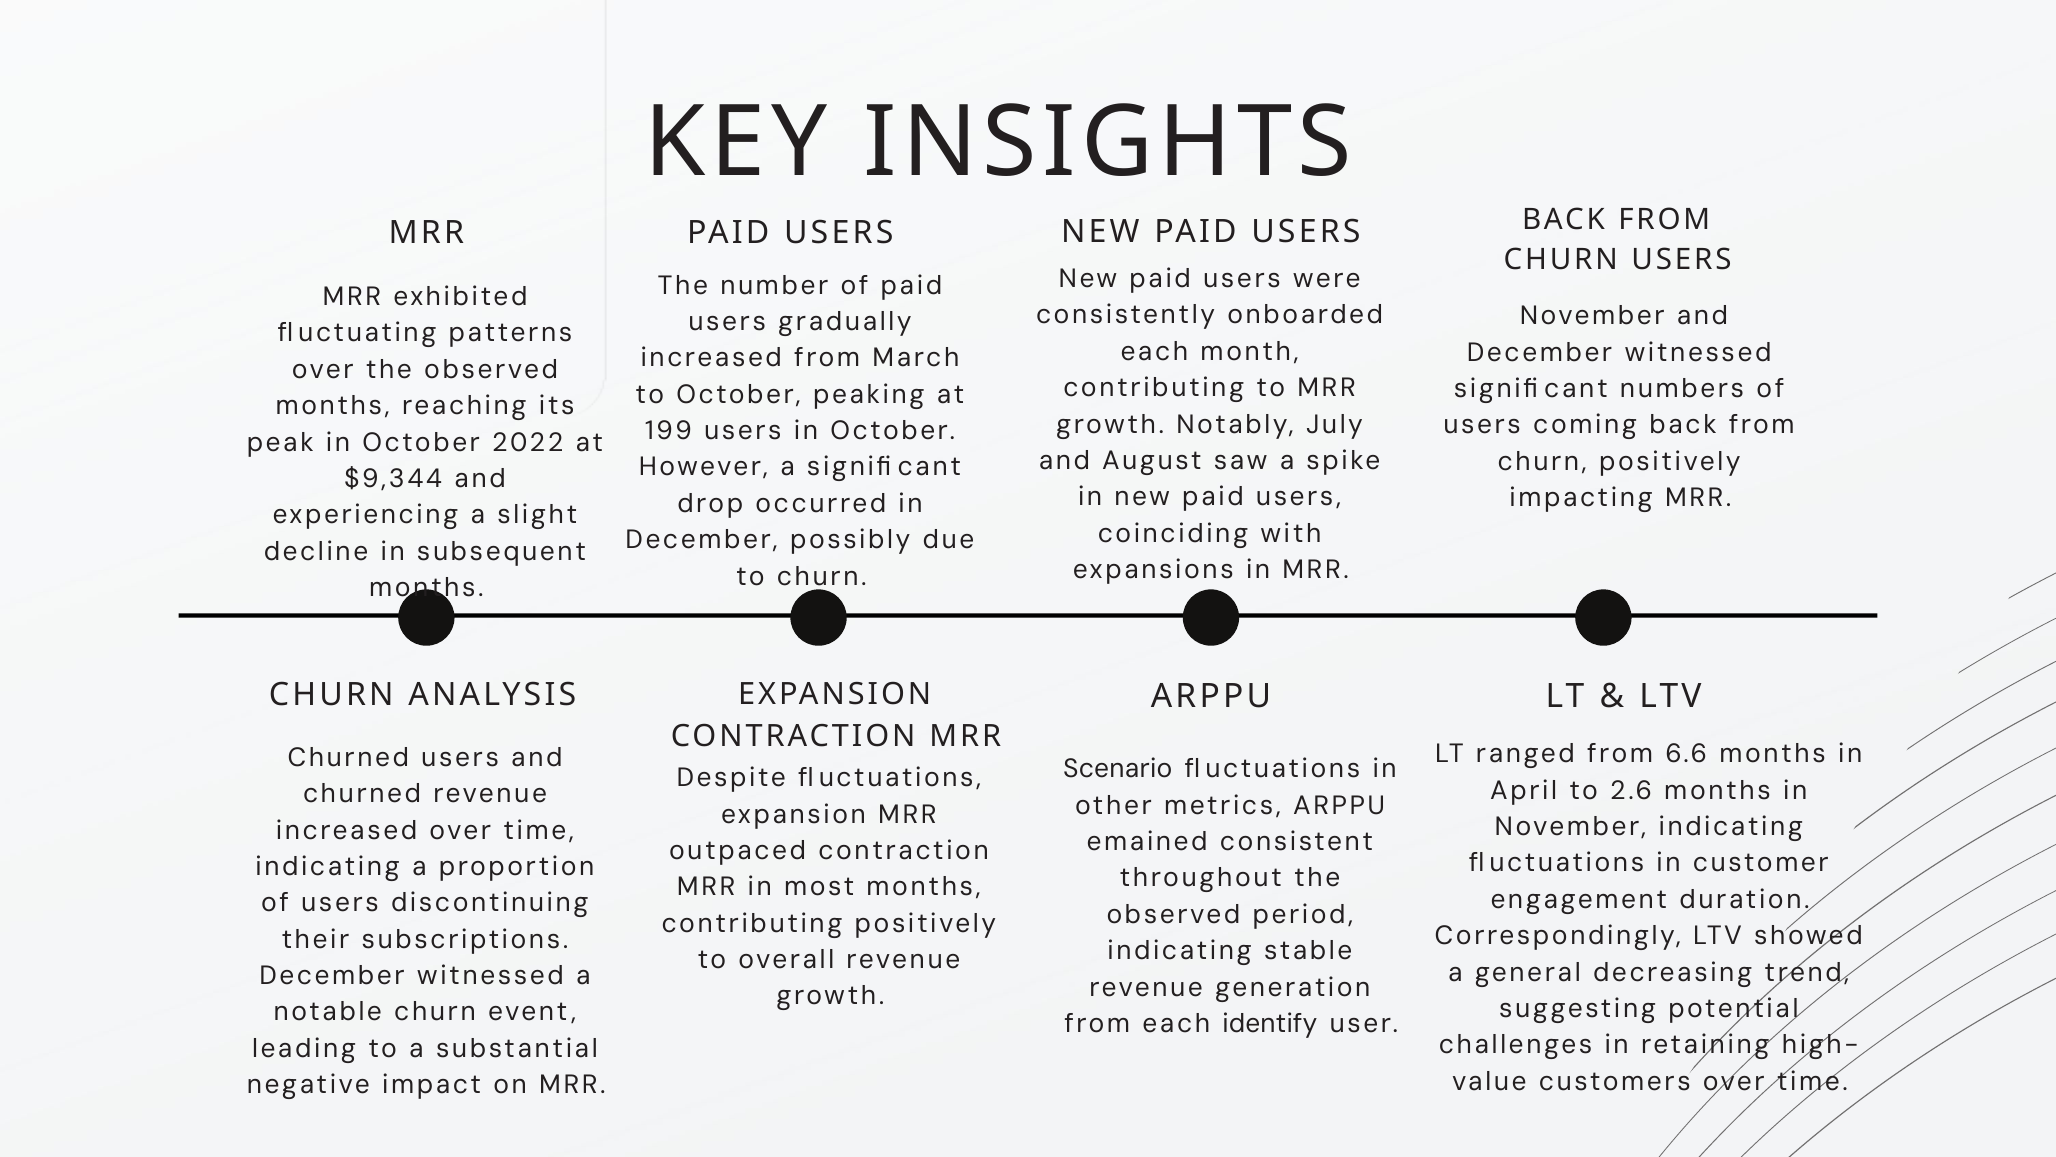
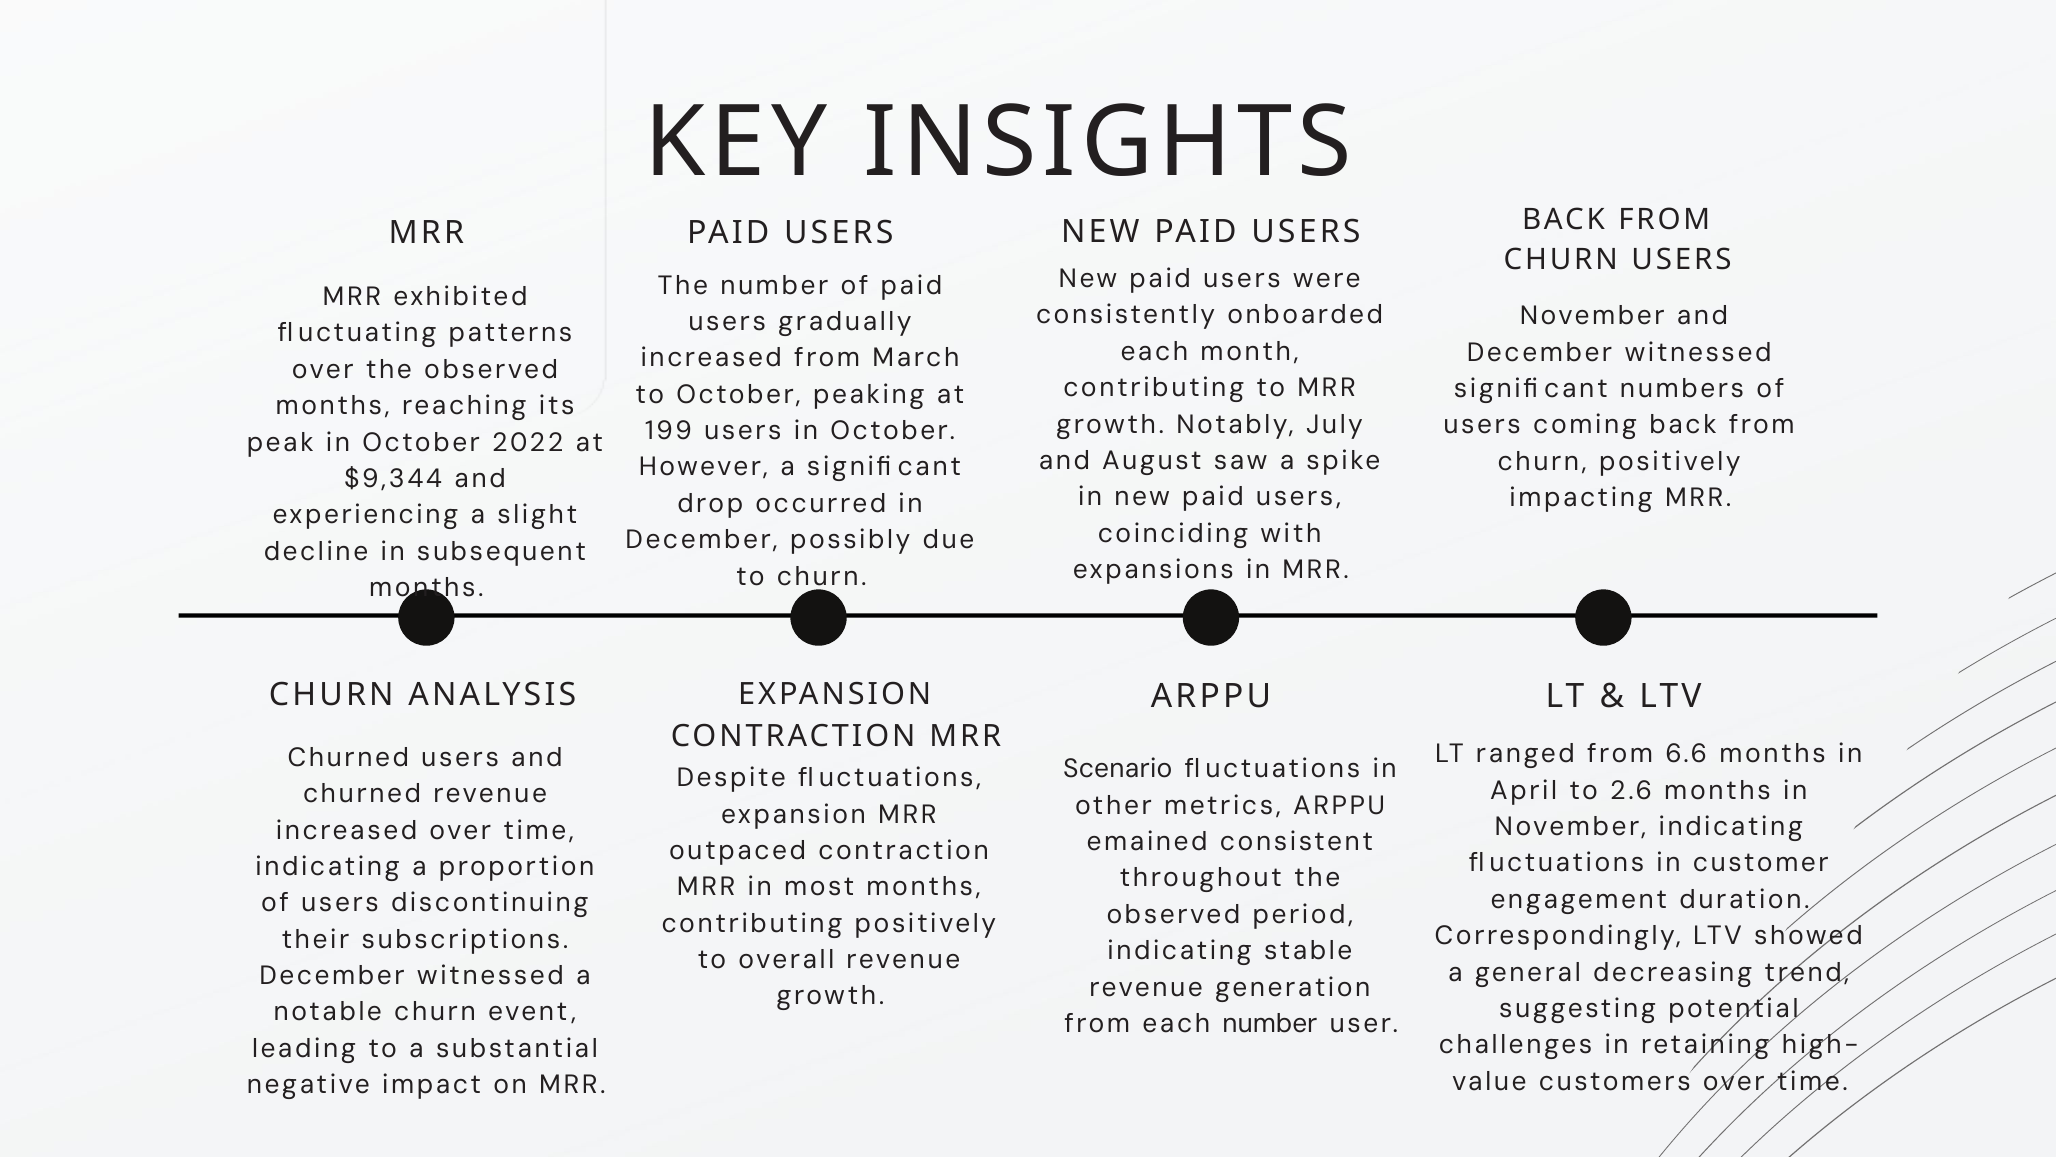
each identify: identify -> number (1270, 1023)
